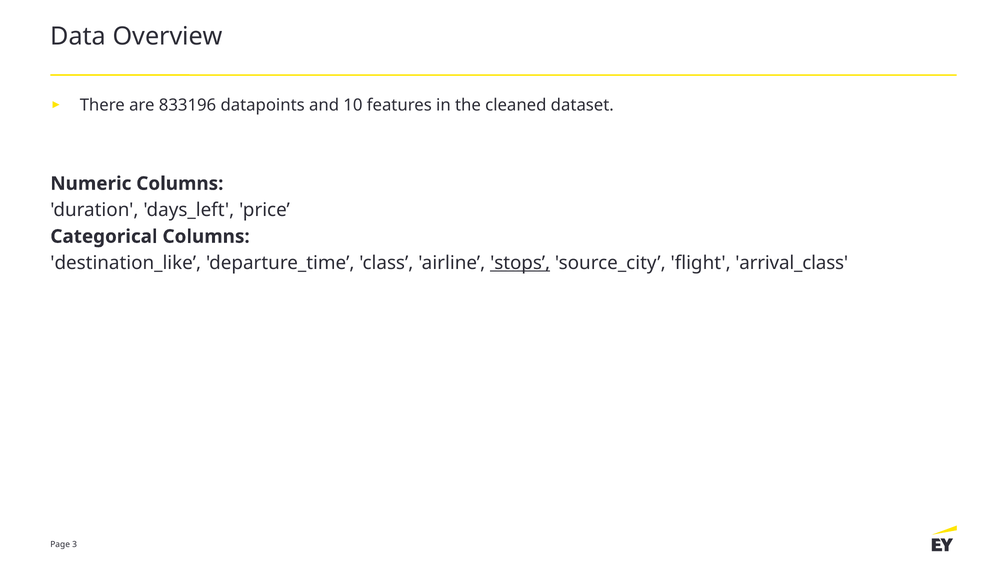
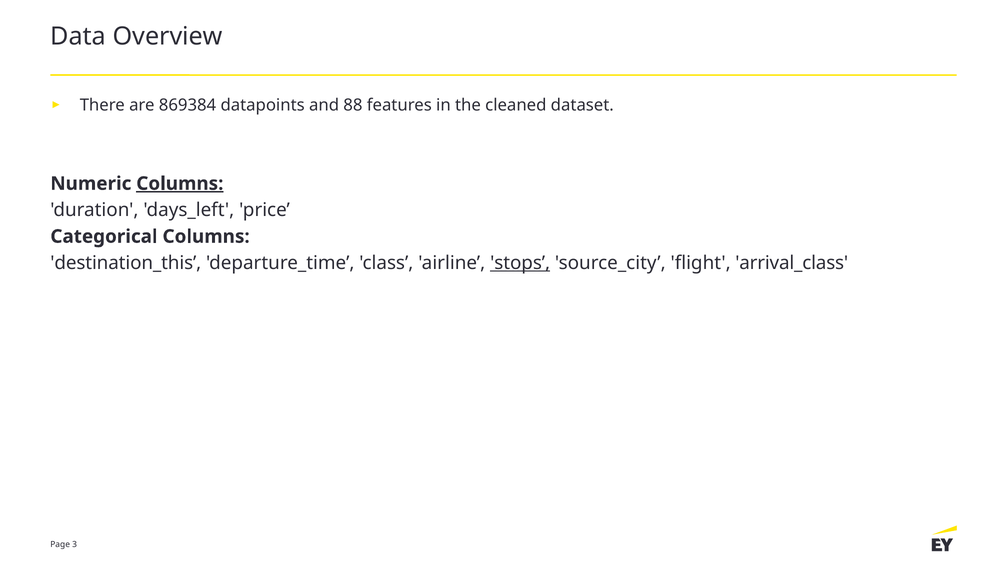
833196: 833196 -> 869384 (188, 105)
10: 10 -> 88 (353, 105)
Columns underline: none -> present (180, 183)
destination_like: destination_like -> destination_this (126, 263)
